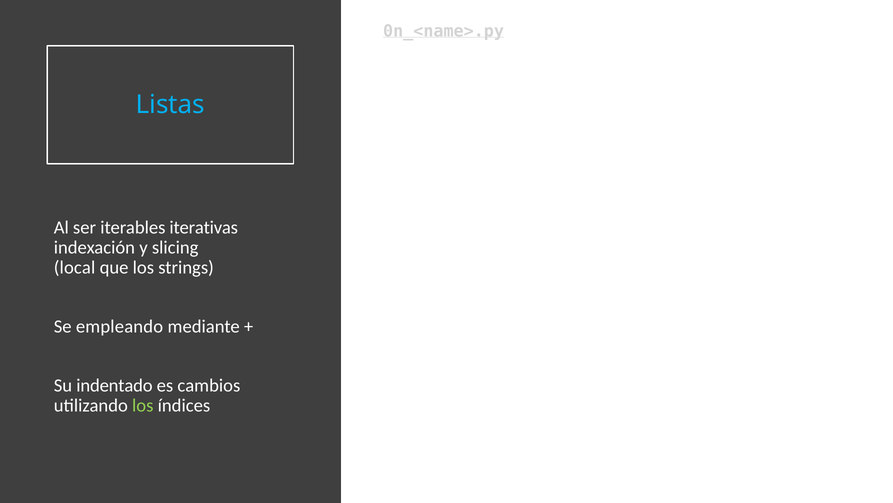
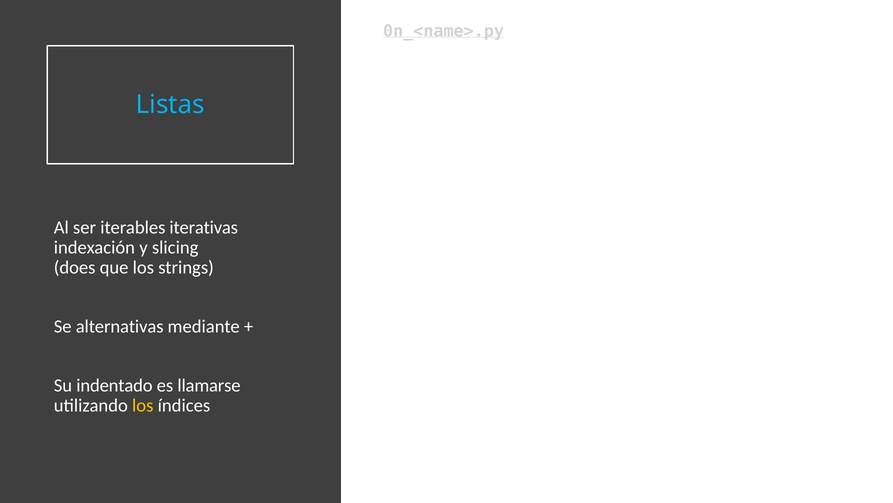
local: local -> does (75, 267)
empleando: empleando -> alternativas (120, 326)
cambios: cambios -> llamarse (209, 385)
los colour: light green -> yellow (143, 405)
